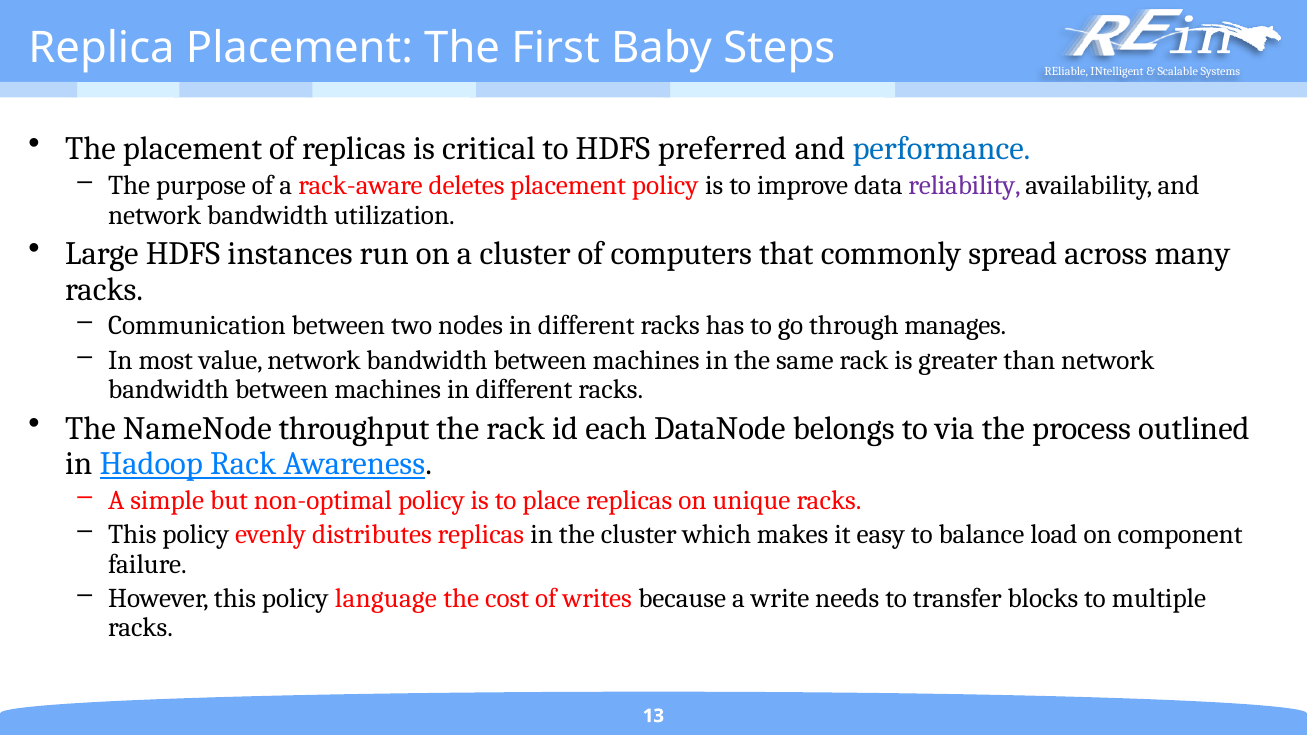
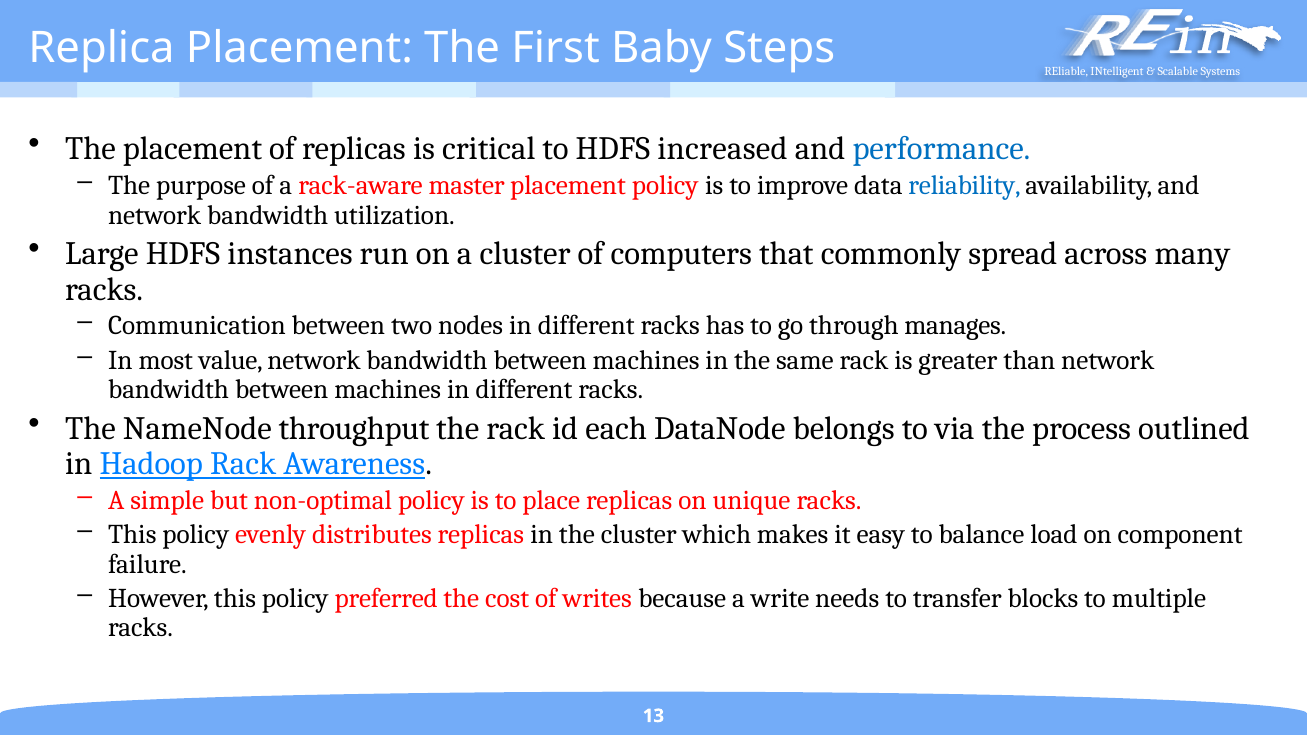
preferred: preferred -> increased (722, 149)
deletes: deletes -> master (467, 186)
reliability colour: purple -> blue (965, 186)
language: language -> preferred (386, 599)
